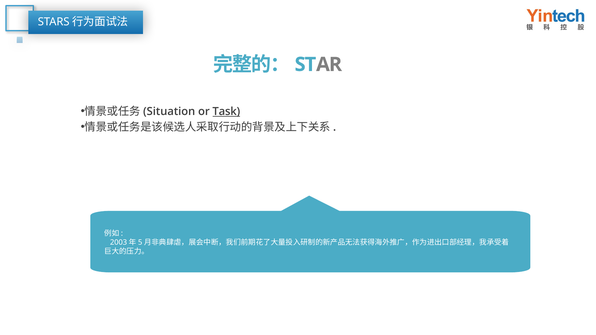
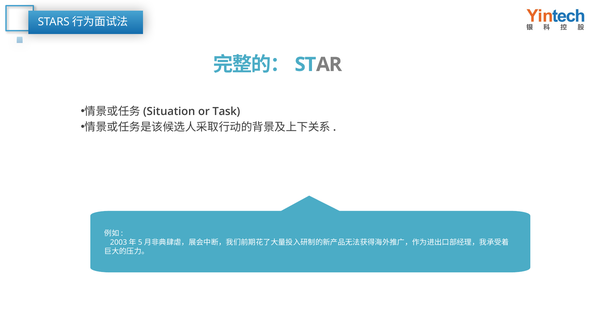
Task underline: present -> none (226, 111)
